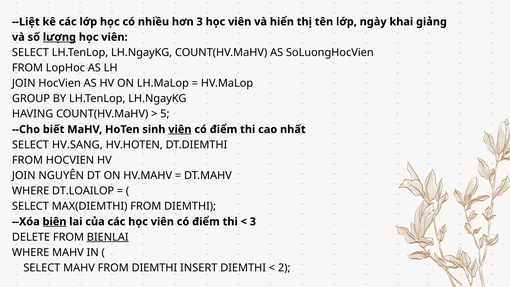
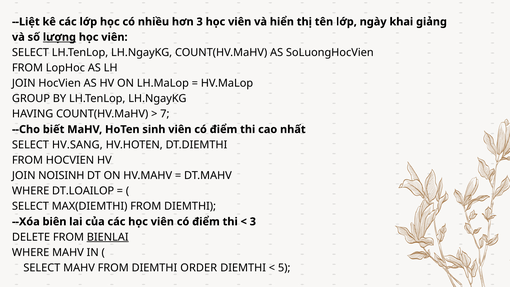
5: 5 -> 7 (165, 114)
viên underline: present -> none (180, 129)
NGUYÊN: NGUYÊN -> NOISINH (61, 175)
biên underline: present -> none (55, 222)
INSERT: INSERT -> ORDER (199, 268)
2: 2 -> 5 (284, 268)
